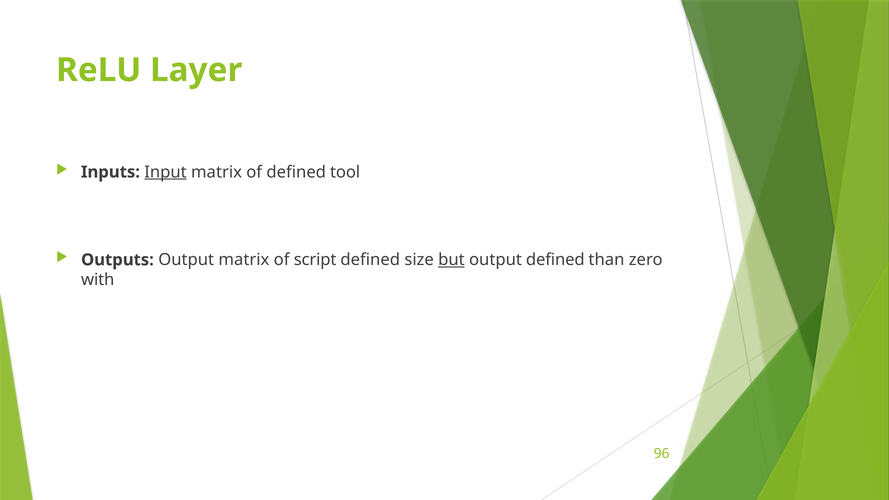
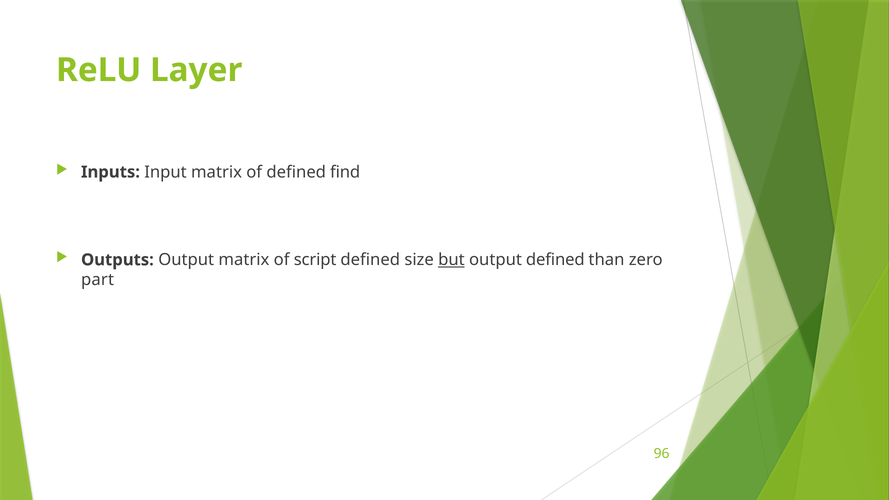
Input underline: present -> none (166, 172)
tool: tool -> find (345, 172)
with: with -> part (98, 280)
